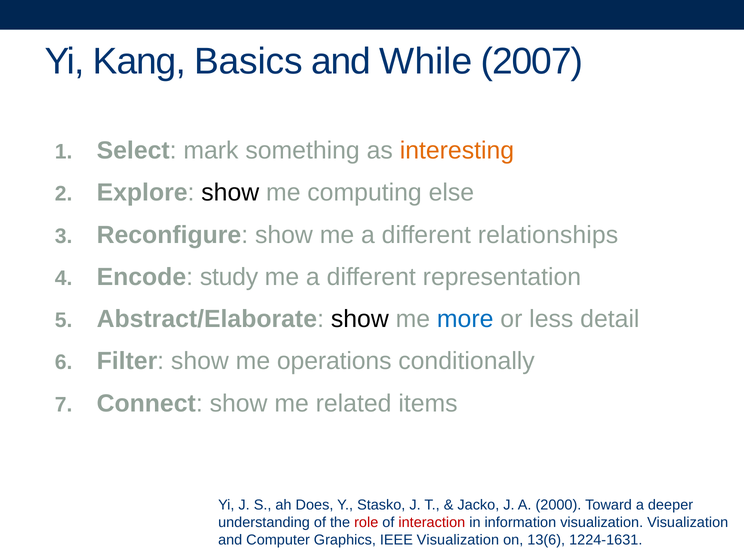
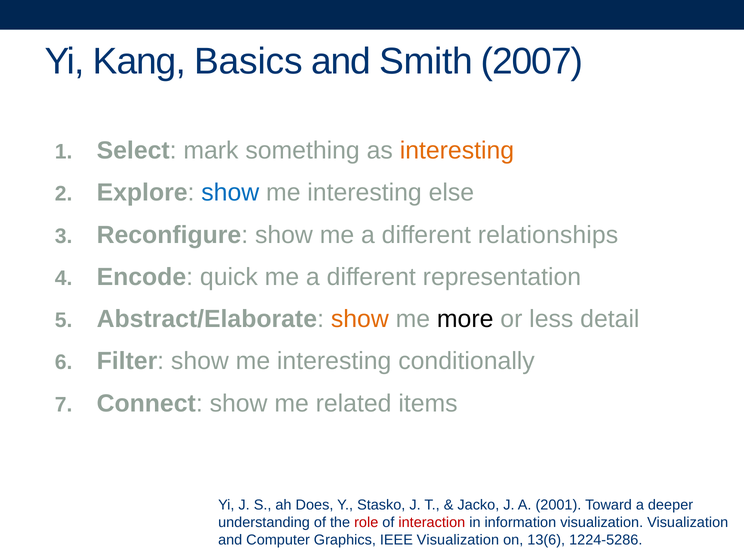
While: While -> Smith (426, 61)
show colour: black -> blue (230, 193)
computing: computing -> interesting (365, 193)
study: study -> quick (229, 277)
show colour: black -> orange (360, 319)
more colour: blue -> black (465, 319)
Filter show me operations: operations -> interesting (334, 361)
2000: 2000 -> 2001 (558, 505)
1224-1631: 1224-1631 -> 1224-5286 (606, 540)
